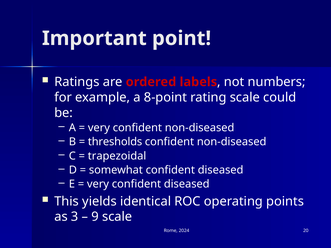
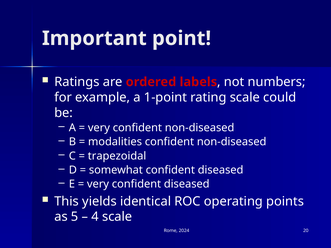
8-point: 8-point -> 1-point (165, 97)
thresholds: thresholds -> modalities (115, 142)
3: 3 -> 5 (75, 217)
9: 9 -> 4 (95, 217)
